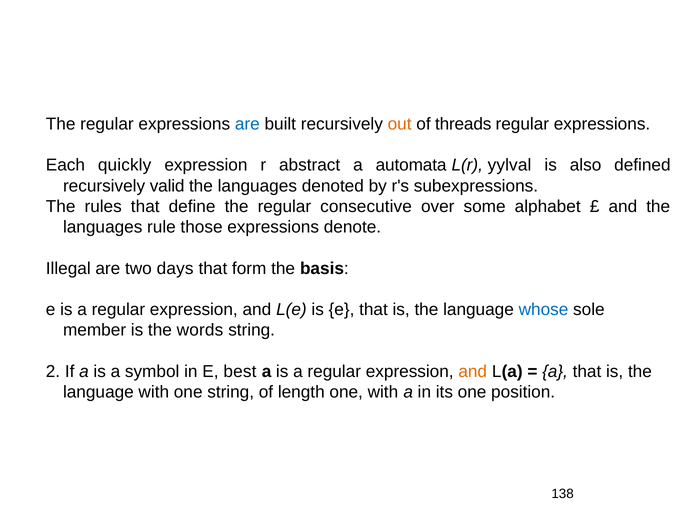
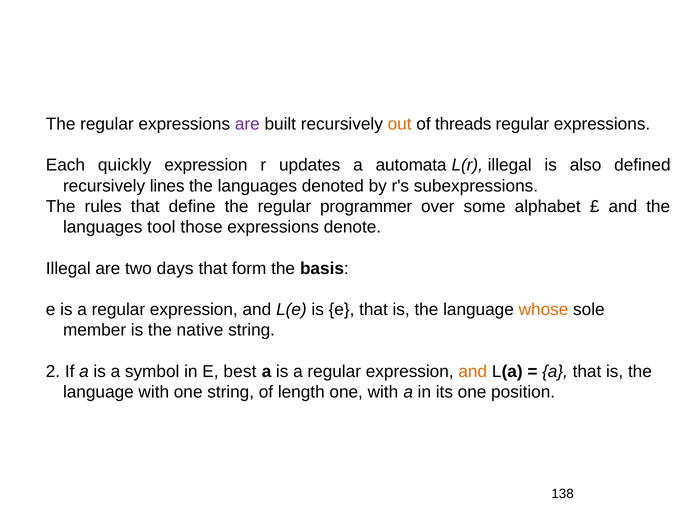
are colour: blue -> purple (247, 124)
abstract: abstract -> updates (310, 165)
L(r yylval: yylval -> illegal (510, 165)
valid: valid -> lines (167, 186)
consecutive: consecutive -> programmer (366, 206)
rule: rule -> tool (161, 227)
whose colour: blue -> orange (544, 310)
words: words -> native (200, 330)
